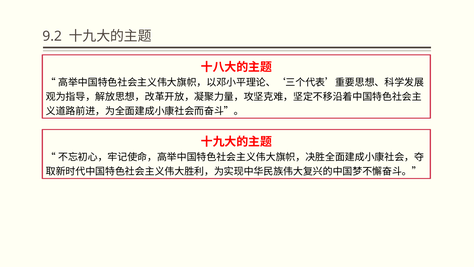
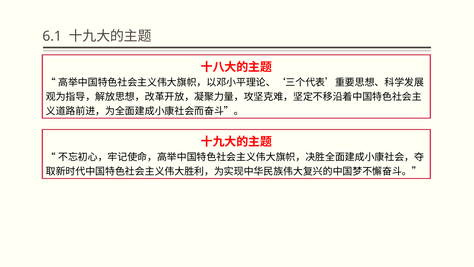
9.2: 9.2 -> 6.1 (52, 36)
